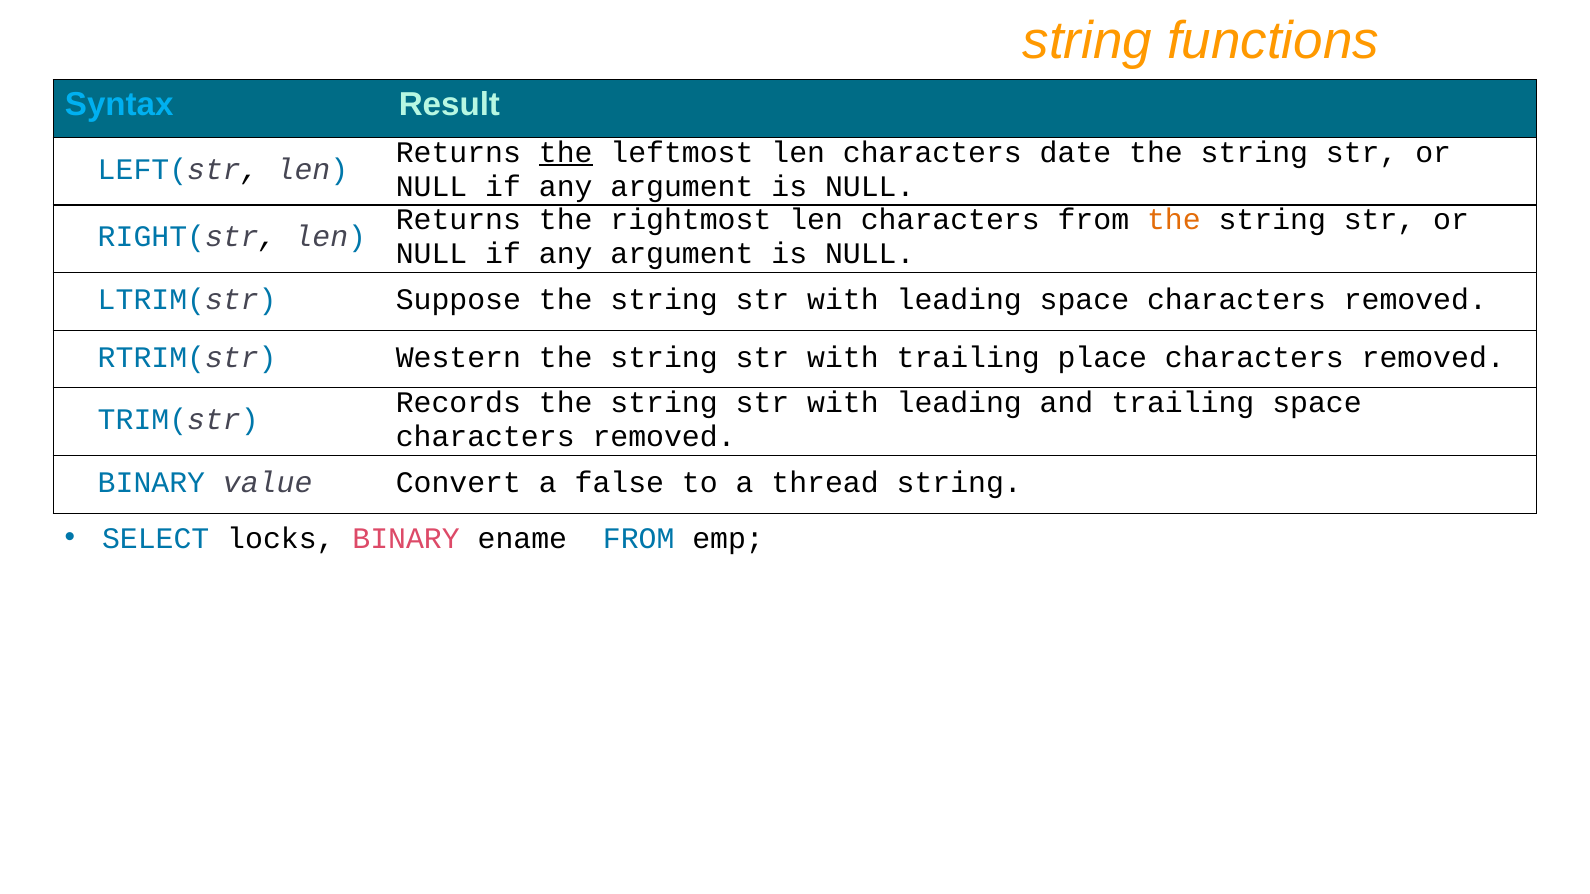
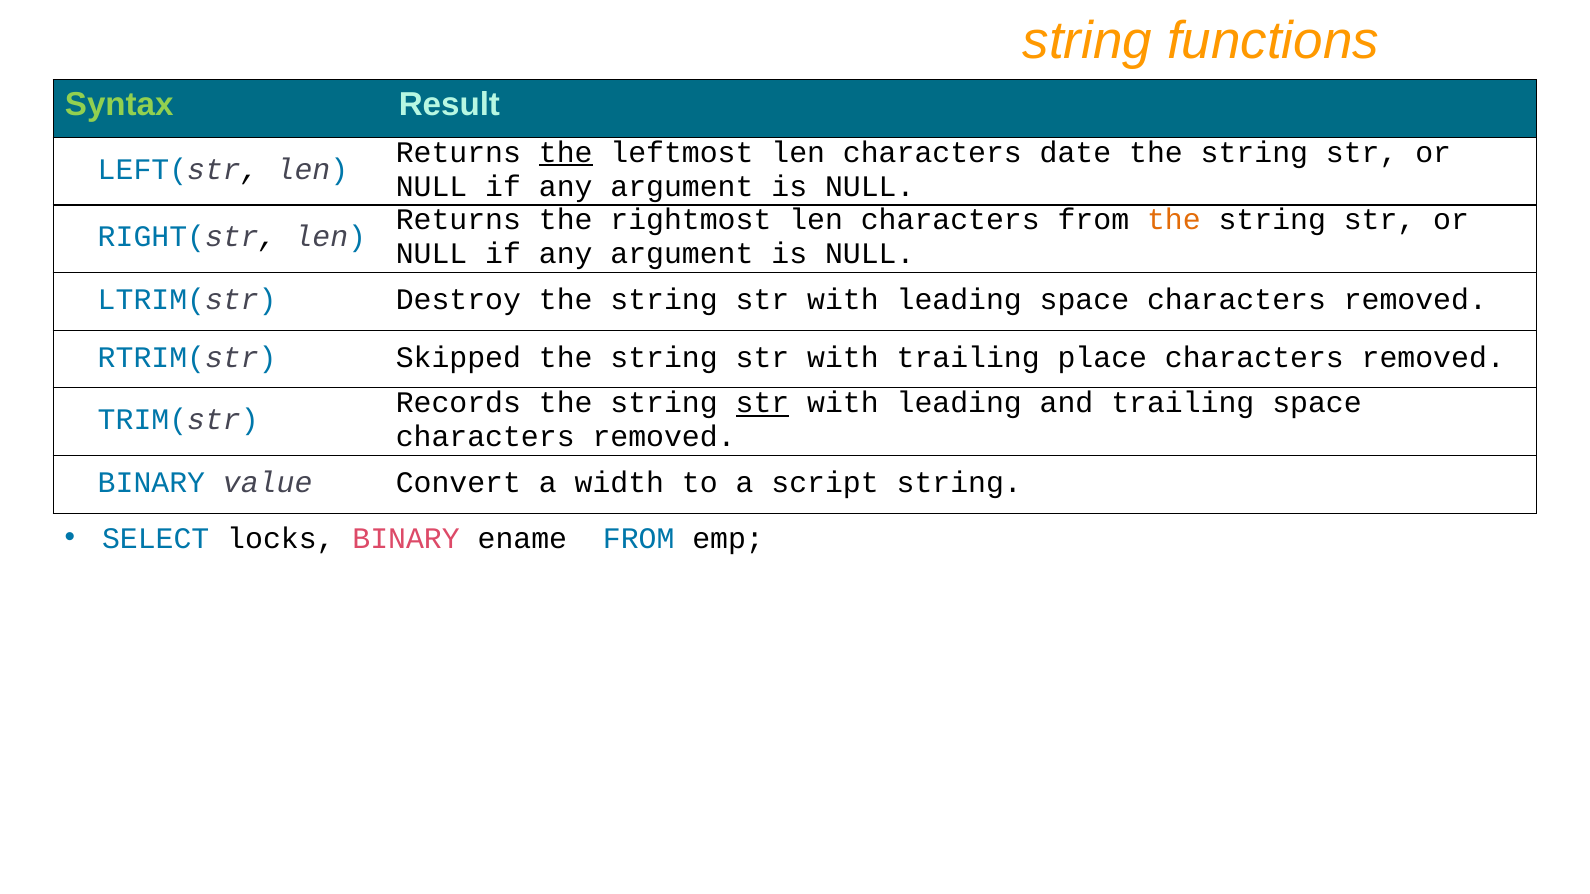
Syntax colour: light blue -> light green (119, 105)
Suppose: Suppose -> Destroy (458, 300)
Western: Western -> Skipped (458, 357)
str underline: none -> present (762, 403)
false: false -> width (619, 483)
thread: thread -> script (825, 483)
